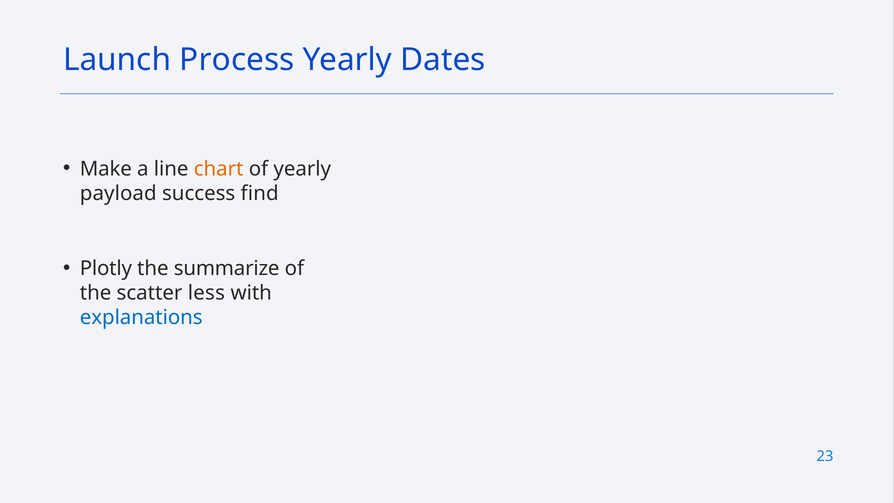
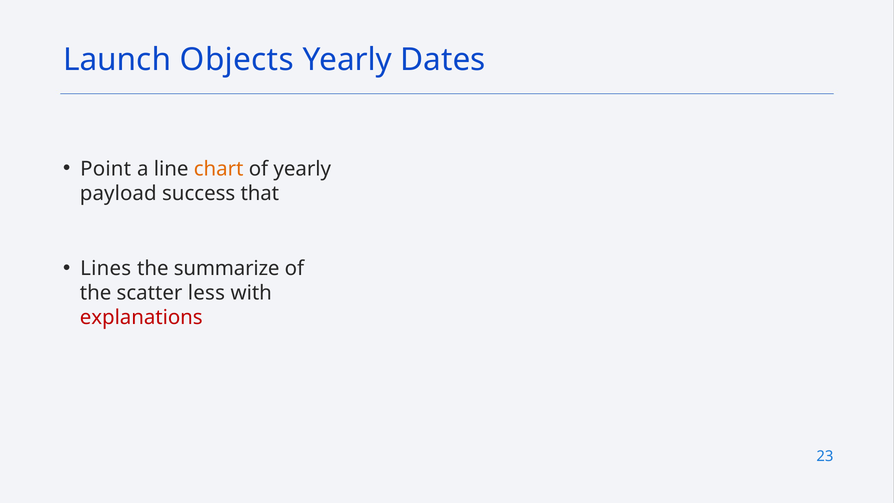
Process: Process -> Objects (237, 60)
Make: Make -> Point (106, 169)
find: find -> that (260, 193)
Plotly: Plotly -> Lines (106, 268)
explanations colour: blue -> red (141, 318)
